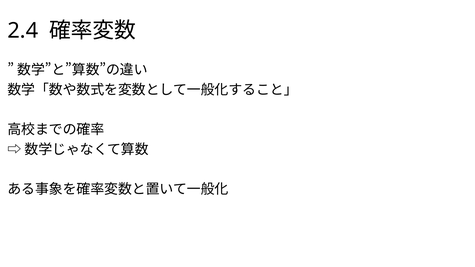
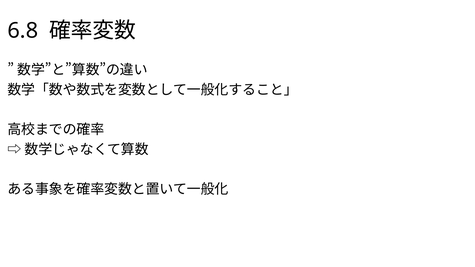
2.4: 2.4 -> 6.8 (23, 31)
